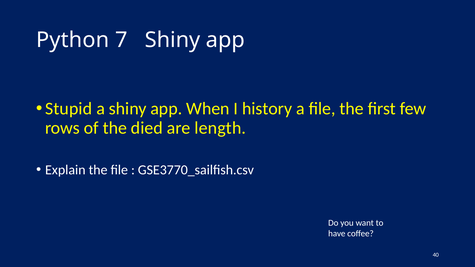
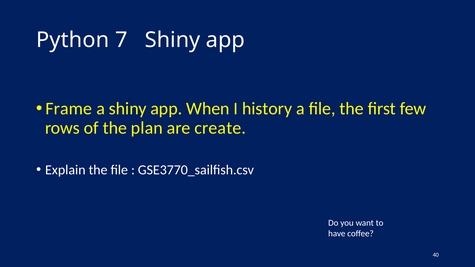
Stupid: Stupid -> Frame (69, 109)
died: died -> plan (147, 128)
length: length -> create (220, 128)
